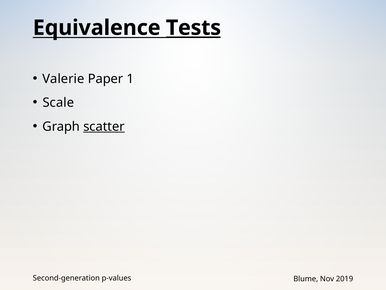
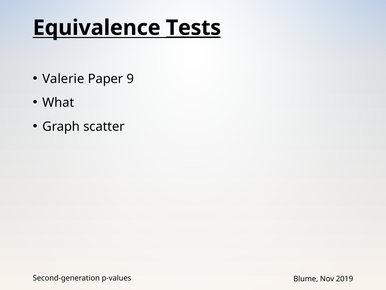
1: 1 -> 9 (130, 79)
Scale: Scale -> What (58, 103)
scatter underline: present -> none (104, 126)
